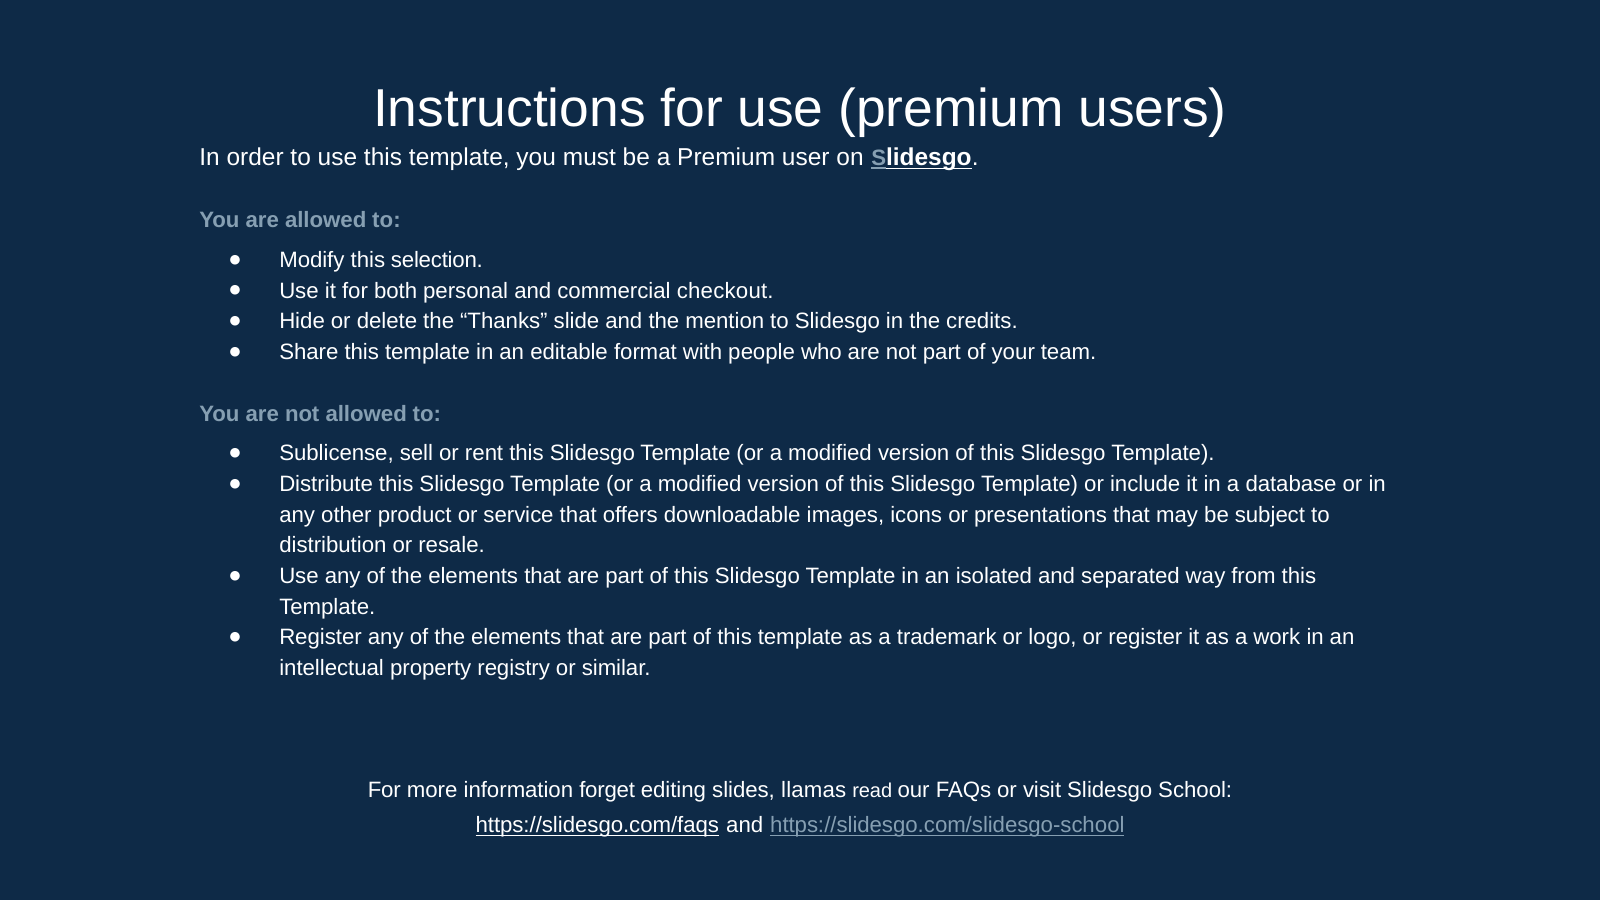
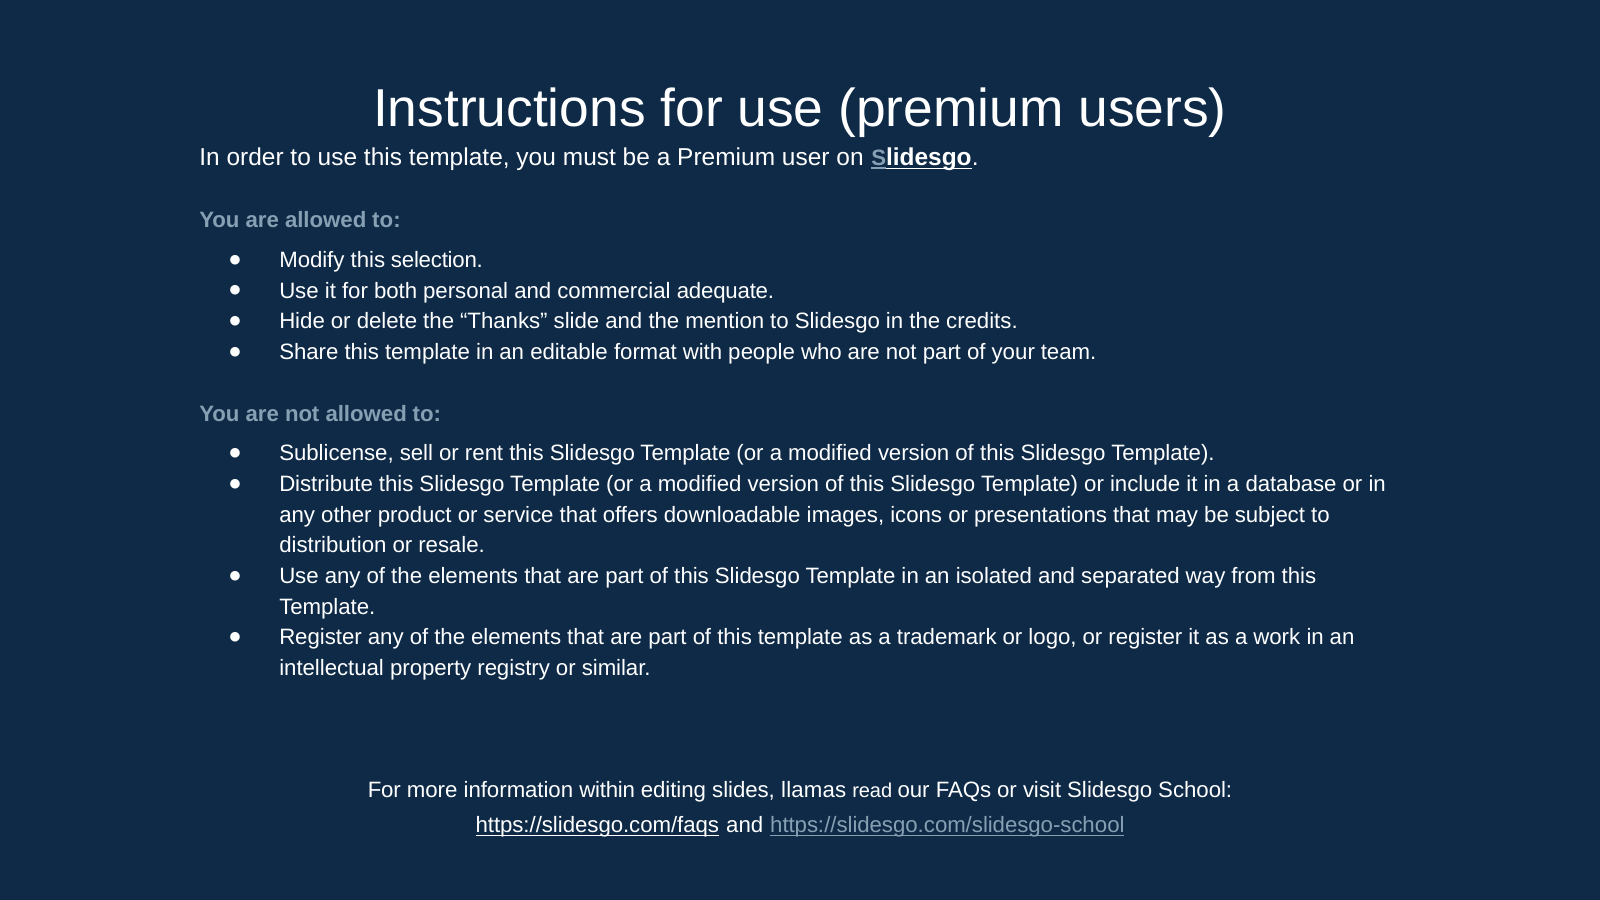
checkout: checkout -> adequate (725, 291)
forget: forget -> within (607, 790)
